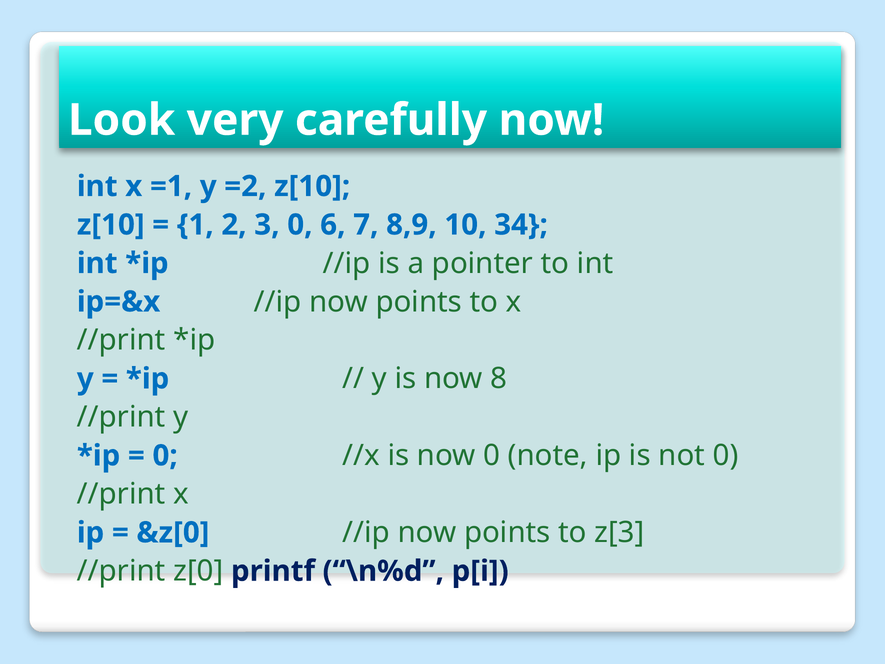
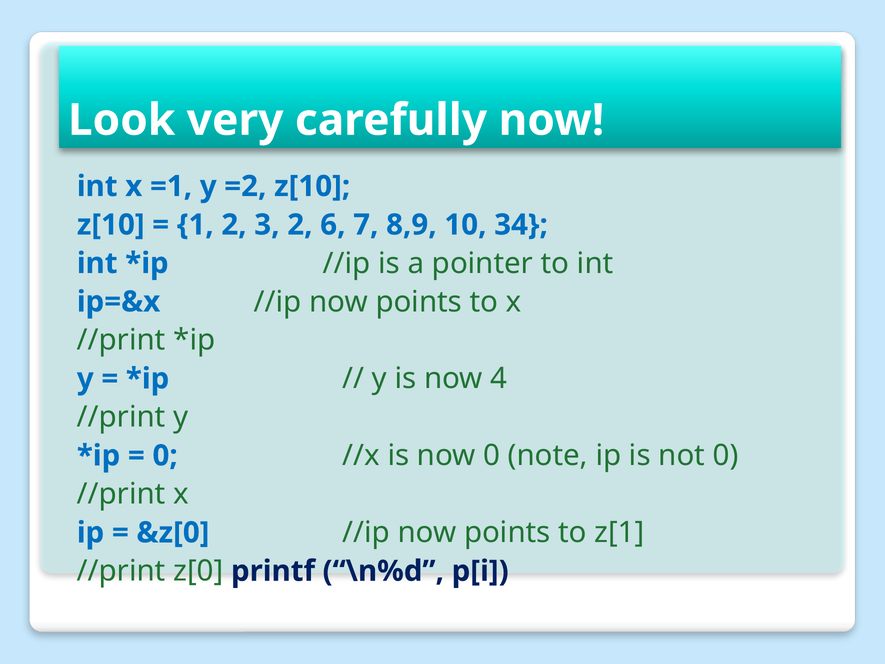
3 0: 0 -> 2 (300, 225)
8: 8 -> 4 (499, 379)
z[3: z[3 -> z[1 (619, 532)
